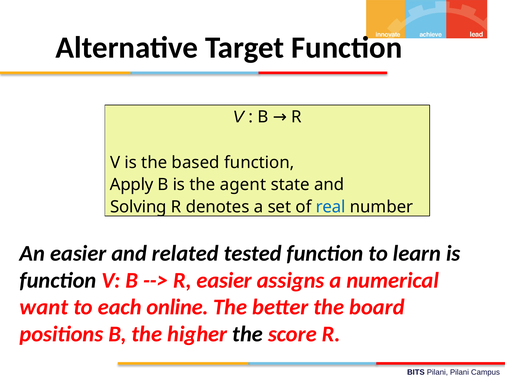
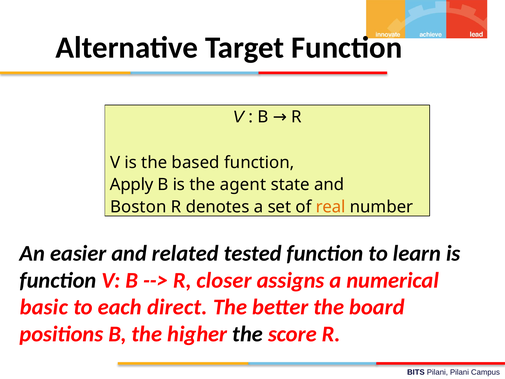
Solving: Solving -> Boston (138, 207)
real colour: blue -> orange (331, 207)
R easier: easier -> closer (224, 280)
want: want -> basic (44, 307)
online: online -> direct (177, 307)
